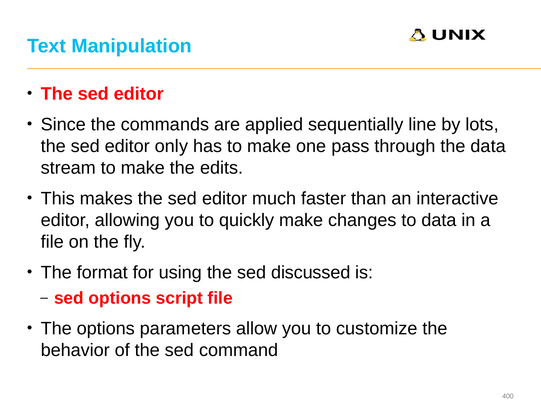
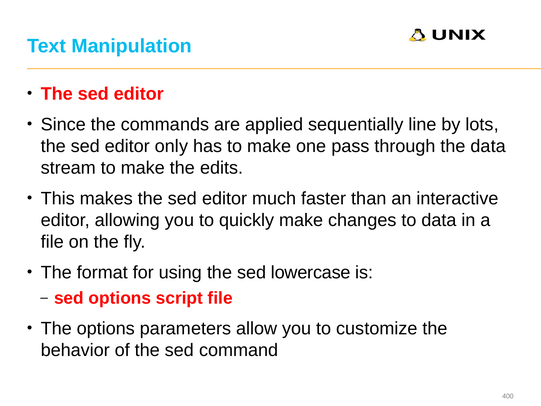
discussed: discussed -> lowercase (311, 272)
